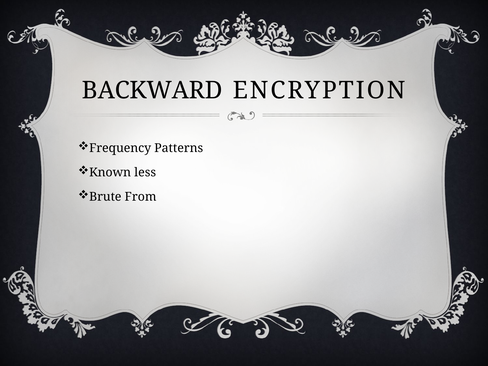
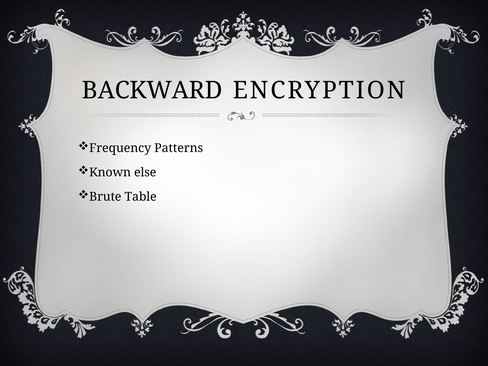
less: less -> else (145, 172)
From: From -> Table (141, 197)
